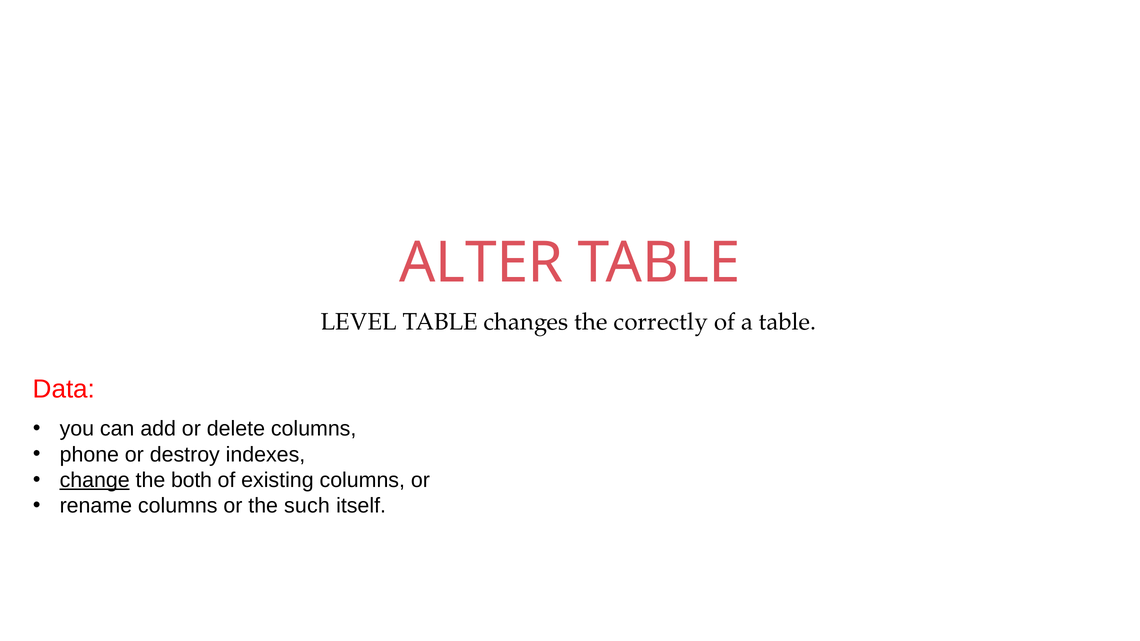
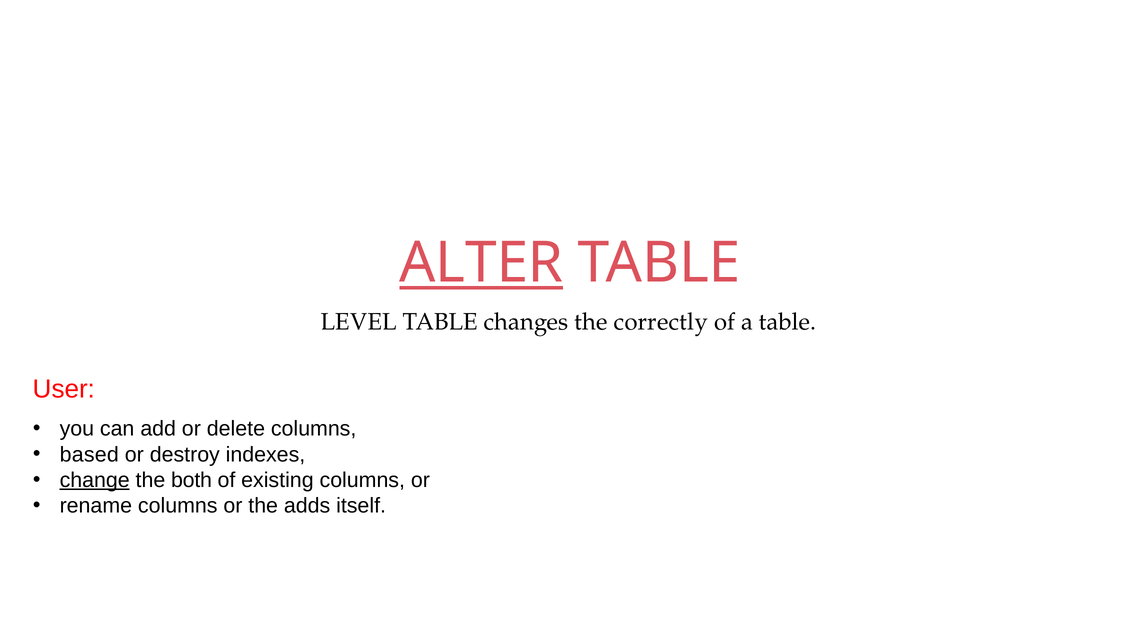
ALTER underline: none -> present (481, 263)
Data: Data -> User (64, 389)
phone: phone -> based (89, 455)
such: such -> adds (307, 506)
